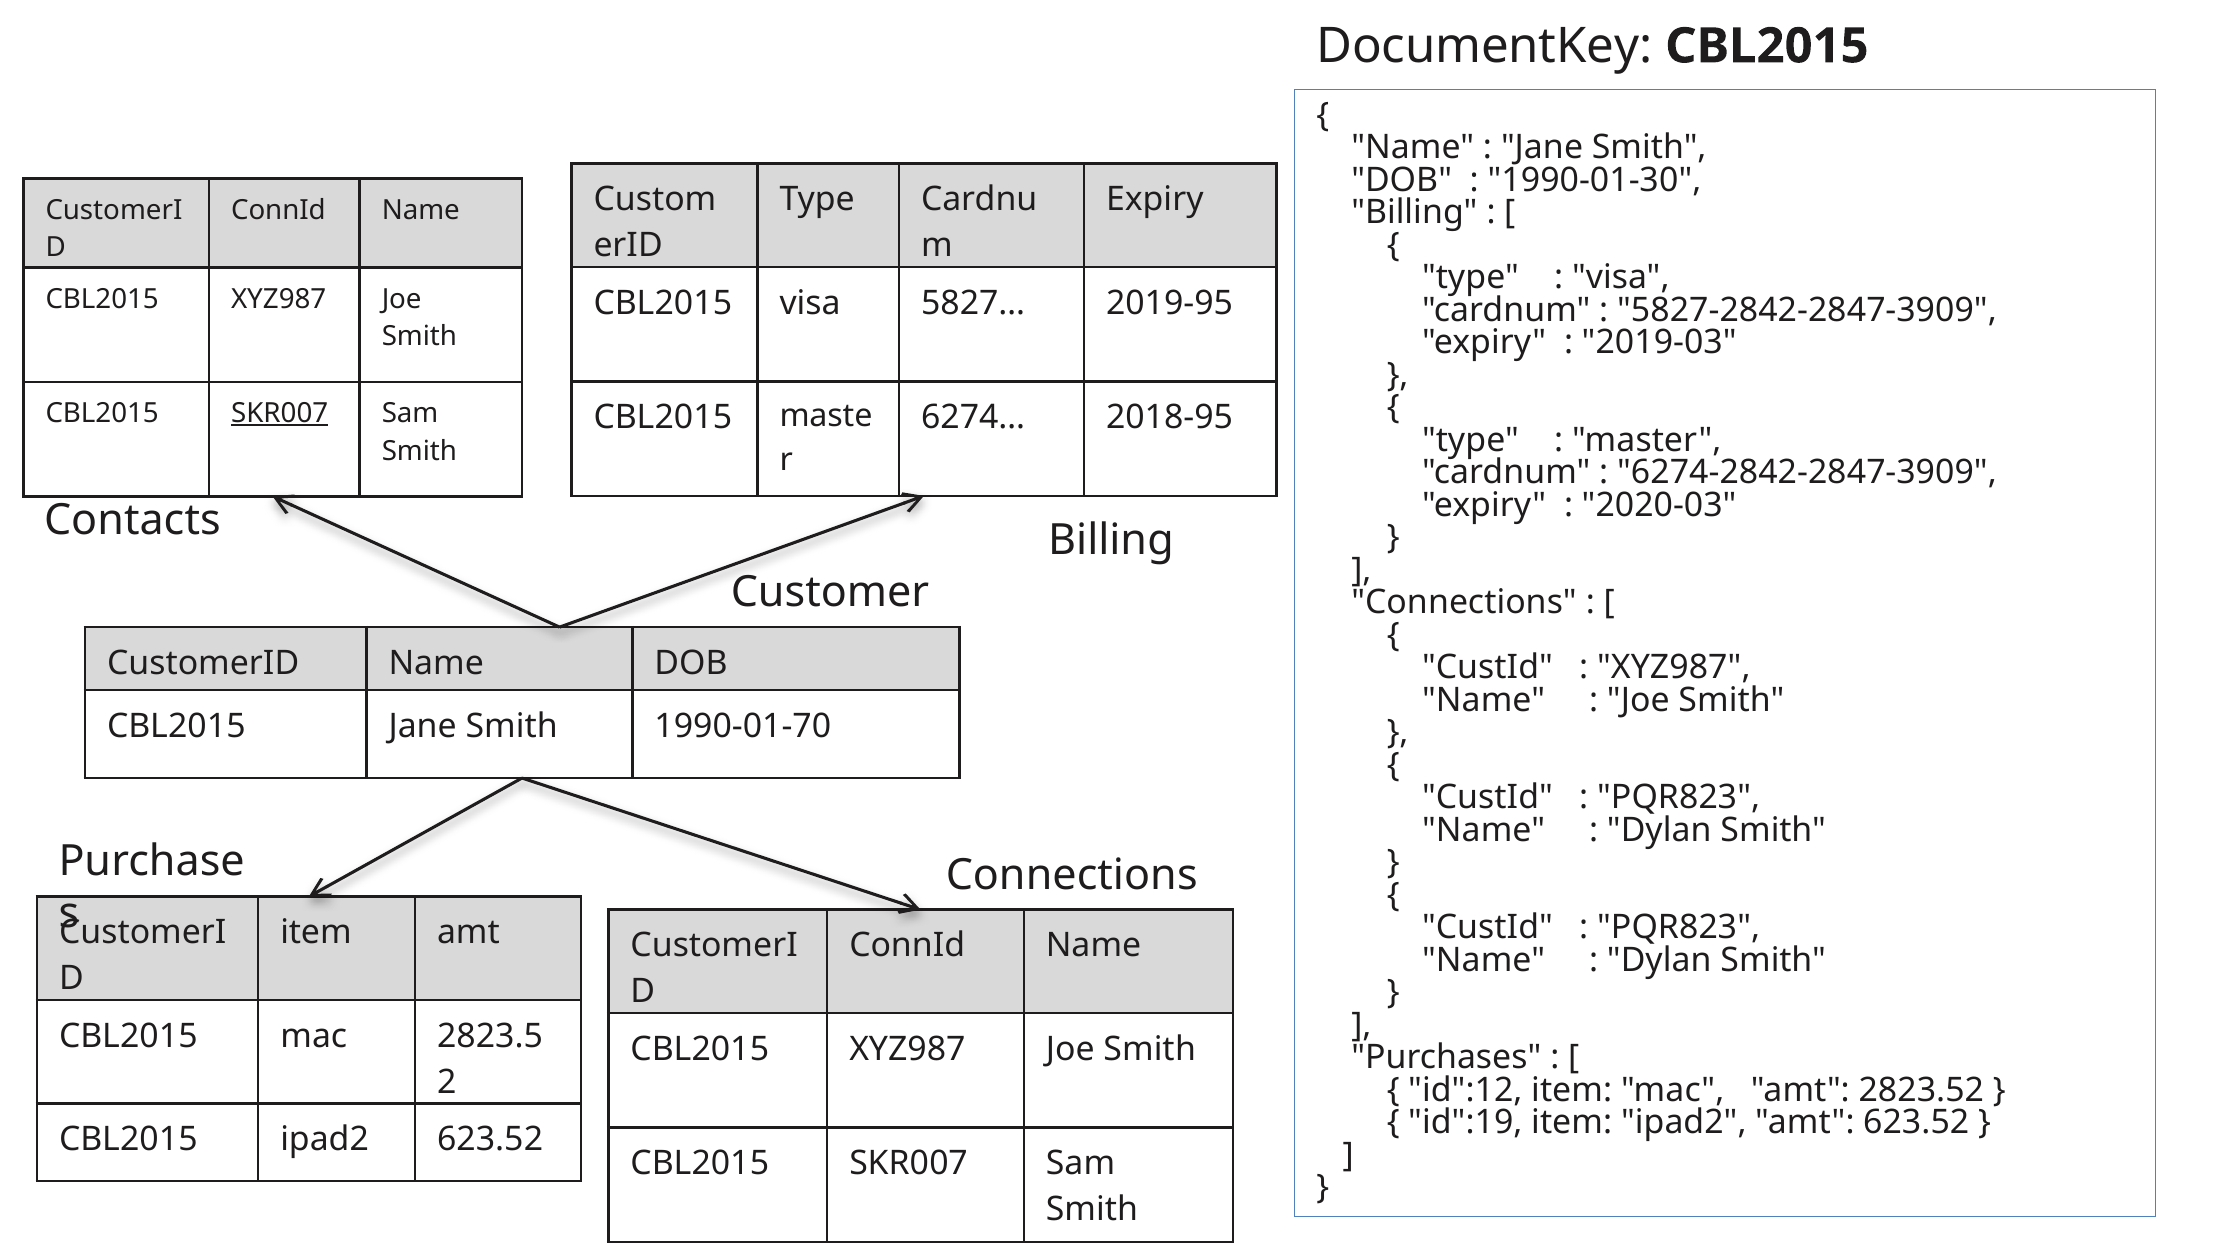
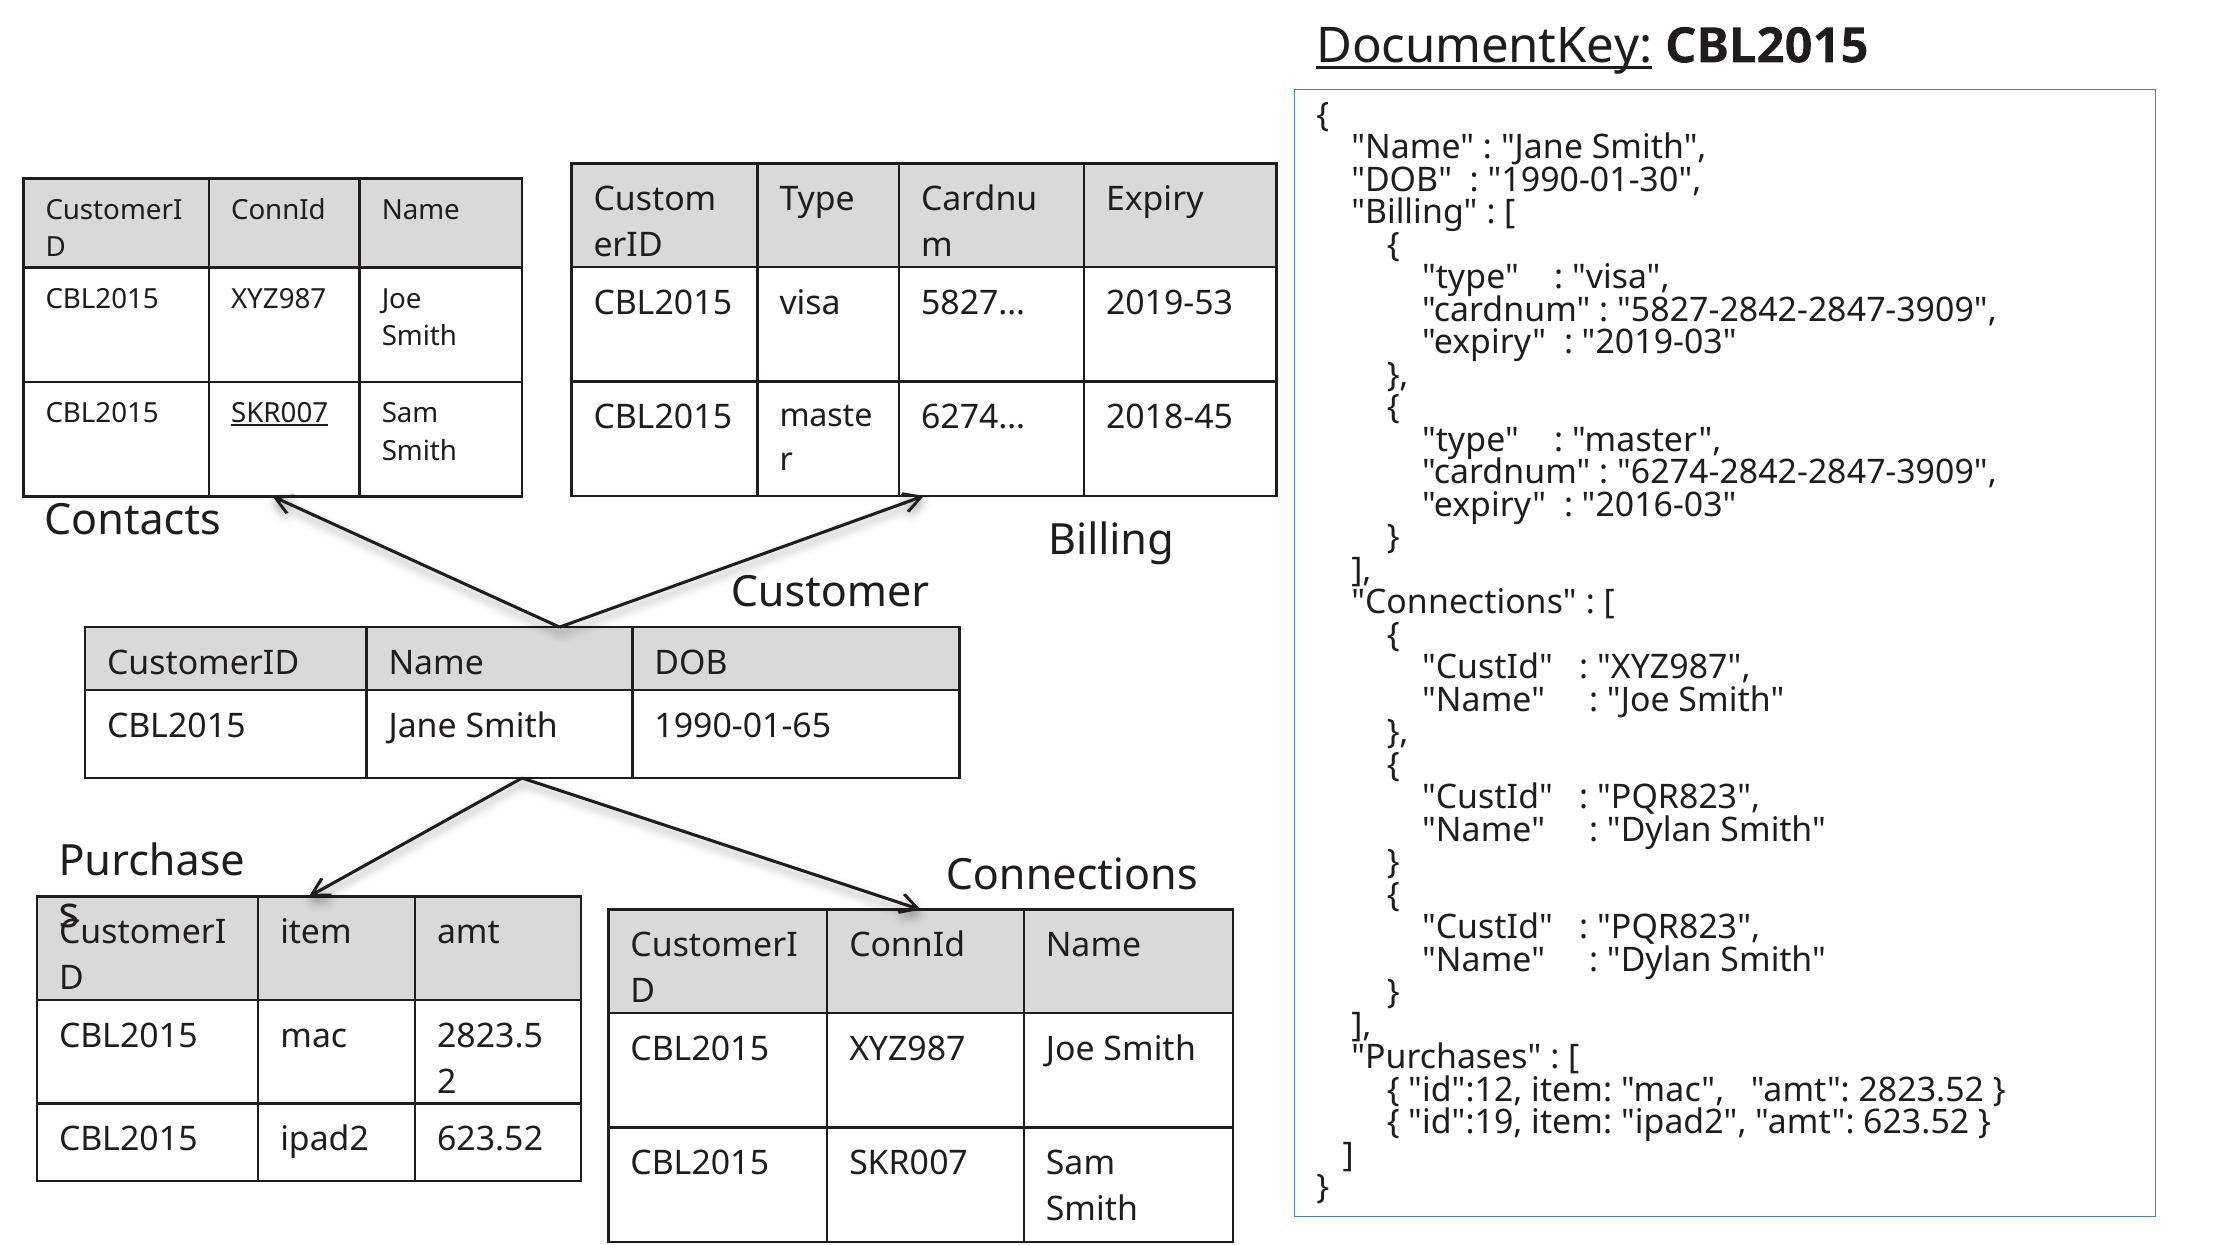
DocumentKey underline: none -> present (1484, 46)
2019-95: 2019-95 -> 2019-53 (1170, 303)
2018-95: 2018-95 -> 2018-45 (1170, 418)
2020-03: 2020-03 -> 2016-03 (1659, 505)
1990-01-70: 1990-01-70 -> 1990-01-65 (743, 726)
